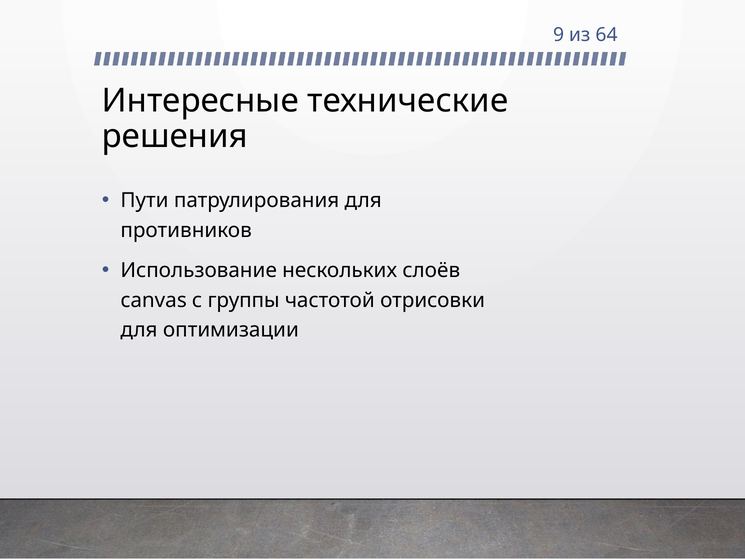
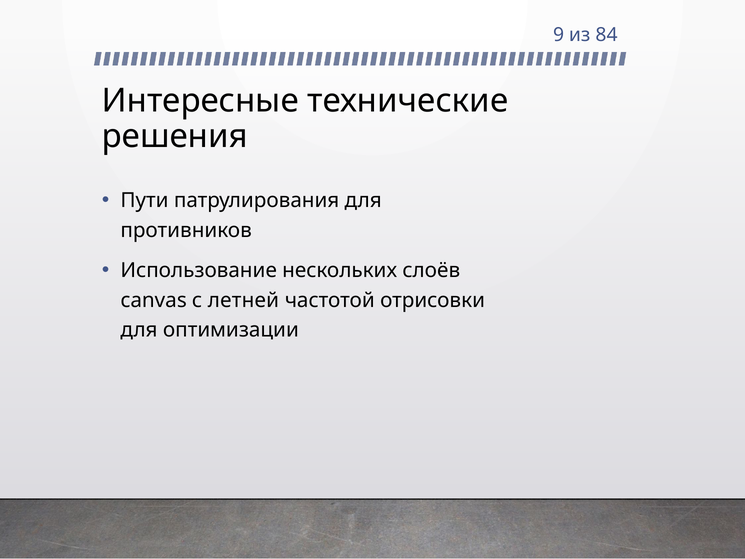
64: 64 -> 84 (607, 35)
группы: группы -> летней (243, 300)
